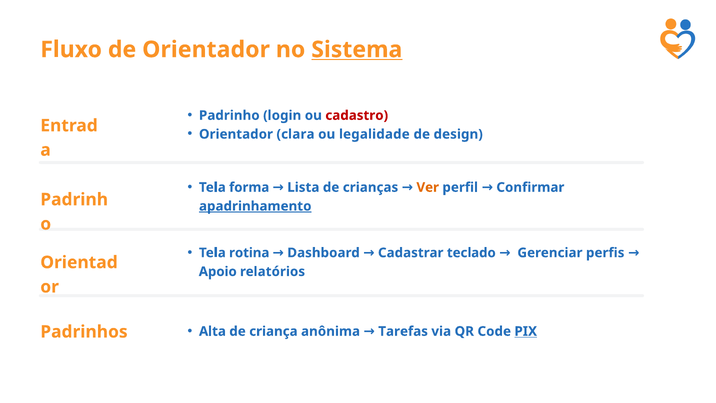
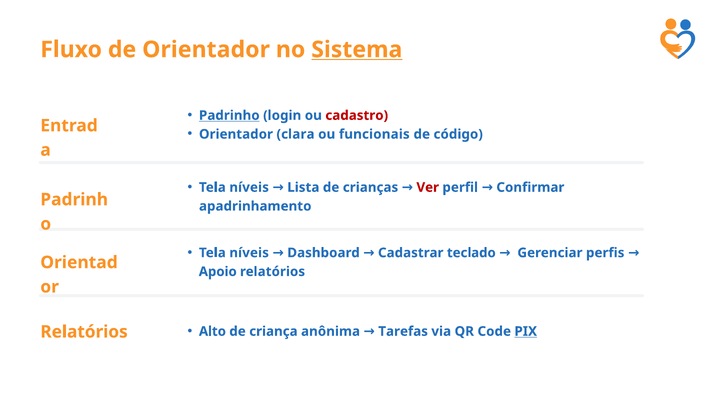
Padrinho underline: none -> present (229, 115)
legalidade: legalidade -> funcionais (374, 134)
design: design -> código (458, 134)
forma: forma -> níveis (249, 187)
Ver colour: orange -> red (428, 187)
apadrinhamento underline: present -> none (255, 206)
rotina: rotina -> níveis (249, 253)
Alta: Alta -> Alto (212, 331)
Padrinhos: Padrinhos -> Relatórios (84, 332)
